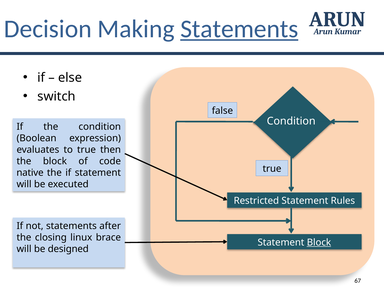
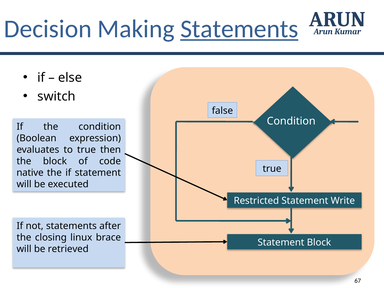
Rules: Rules -> Write (343, 201)
Block underline: present -> none (319, 242)
designed: designed -> retrieved (68, 249)
